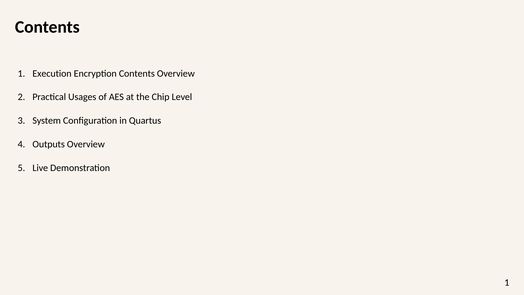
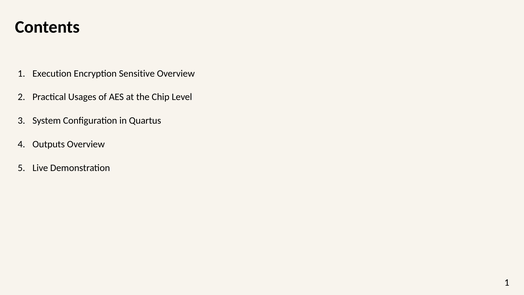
Encryption Contents: Contents -> Sensitive (137, 73)
